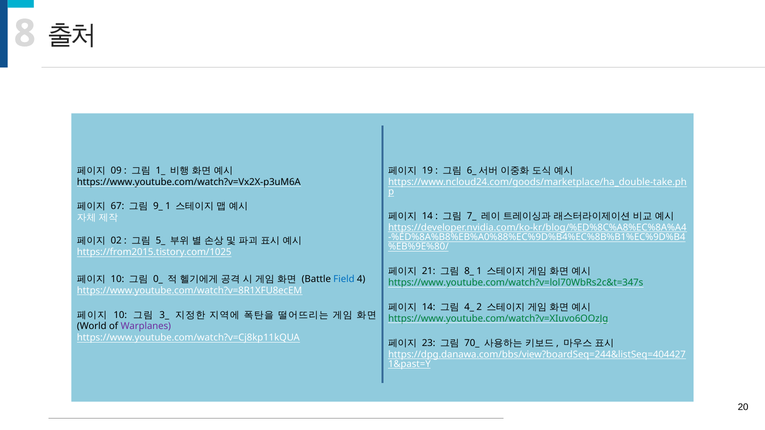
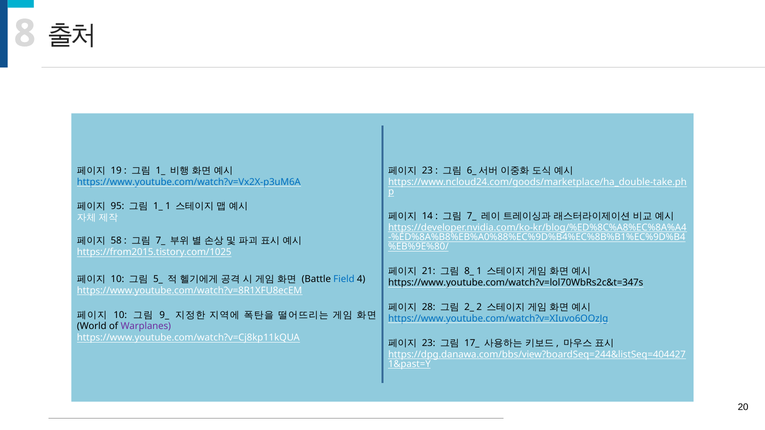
09: 09 -> 19 (116, 171)
19: 19 -> 23 (427, 171)
https://www.youtube.com/watch?v=Vx2X-p3uM6A colour: black -> blue (189, 182)
67: 67 -> 95 (117, 206)
9_: 9_ -> 1_ (158, 206)
02: 02 -> 58 (116, 241)
5_: 5_ -> 7_ (160, 241)
0_: 0_ -> 5_ (158, 279)
https://www.youtube.com/watch?v=lol70WbRs2c&t=347s colour: green -> black (516, 283)
14: 14 -> 28 (429, 307)
4_: 4_ -> 2_ (469, 307)
3_: 3_ -> 9_ (164, 315)
https://www.youtube.com/watch?v=XIuvo6OOzJg colour: green -> blue (498, 319)
70_: 70_ -> 17_ (472, 343)
